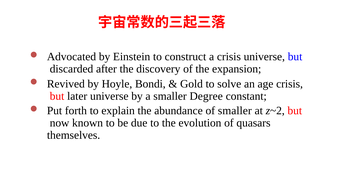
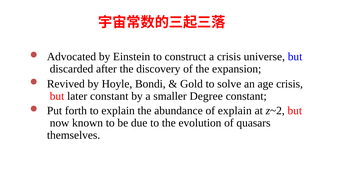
later universe: universe -> constant (109, 96)
of smaller: smaller -> explain (235, 111)
